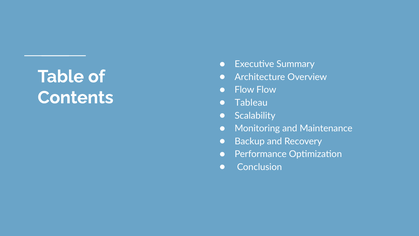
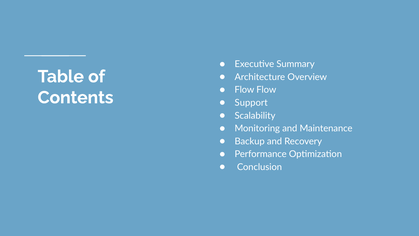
Tableau: Tableau -> Support (251, 103)
